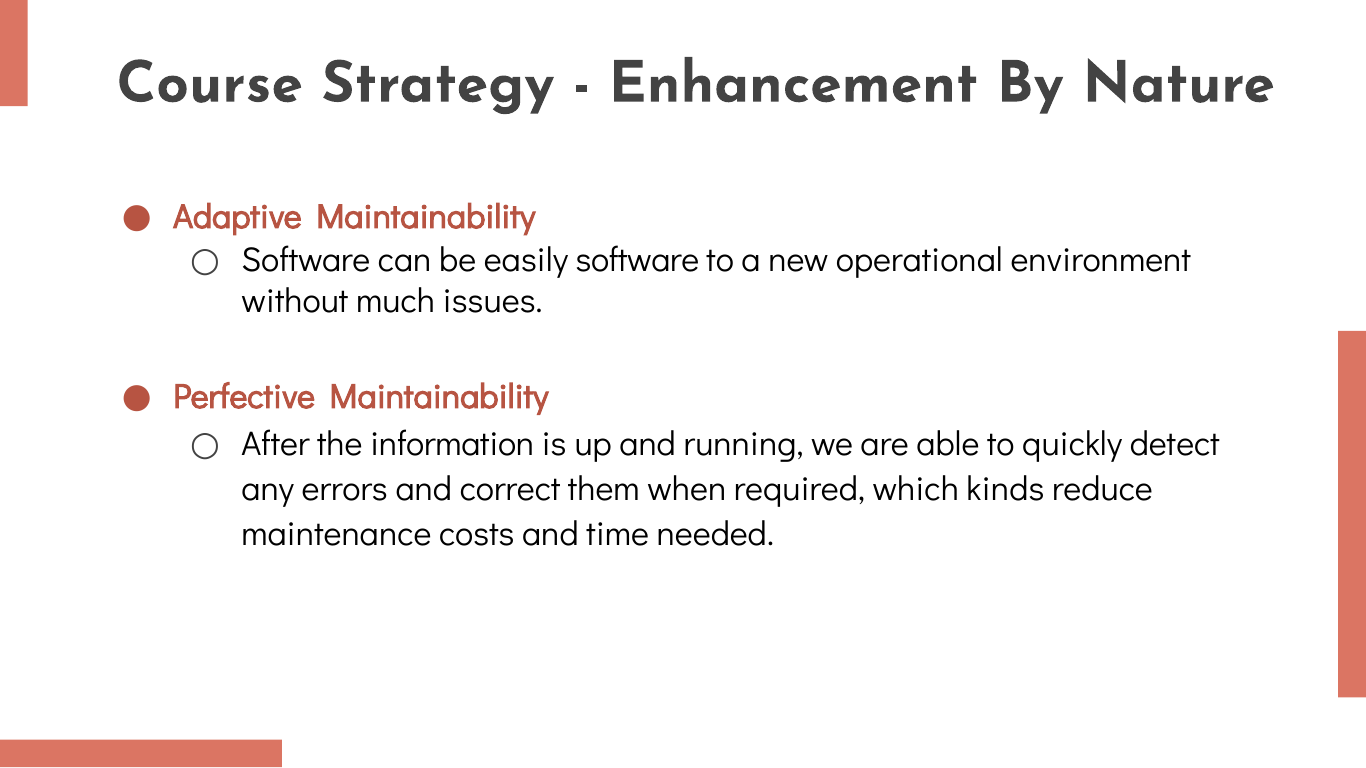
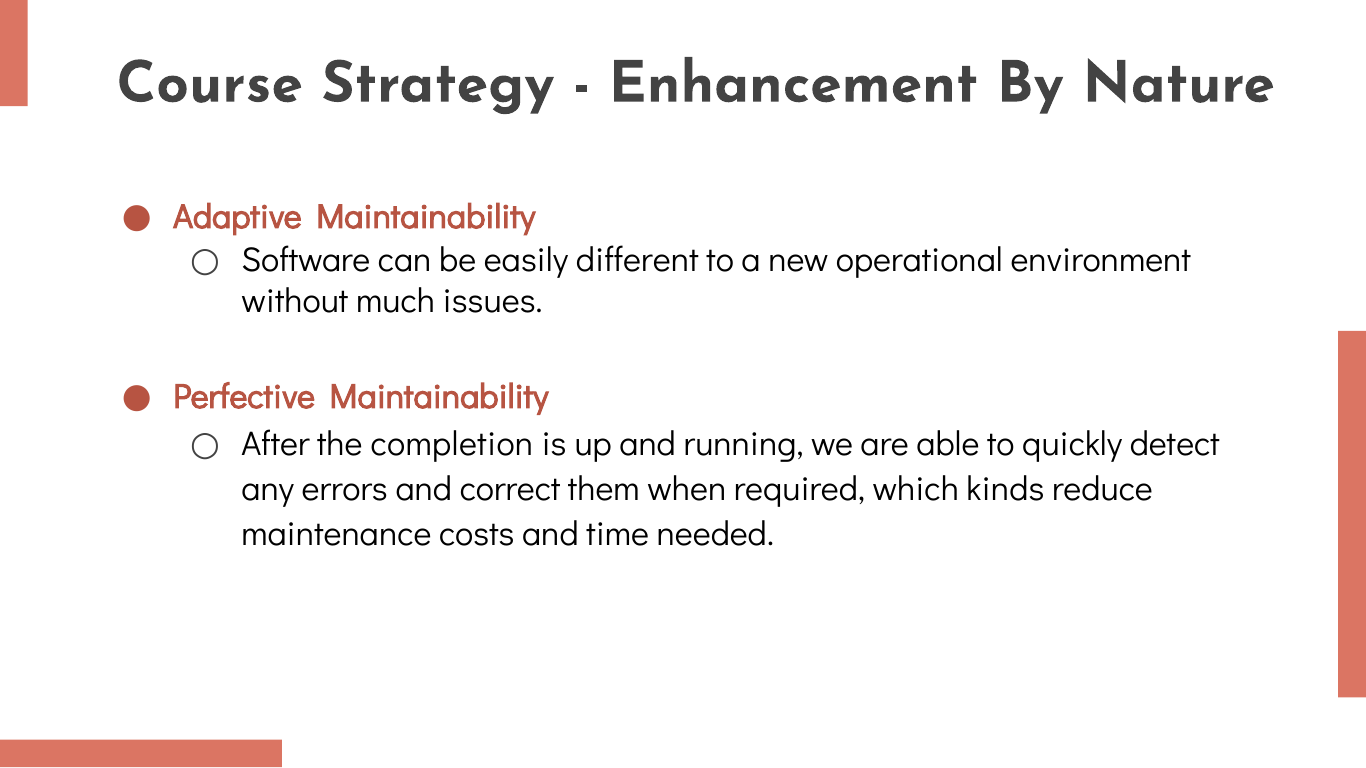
easily software: software -> different (637, 260)
information: information -> completion (452, 444)
